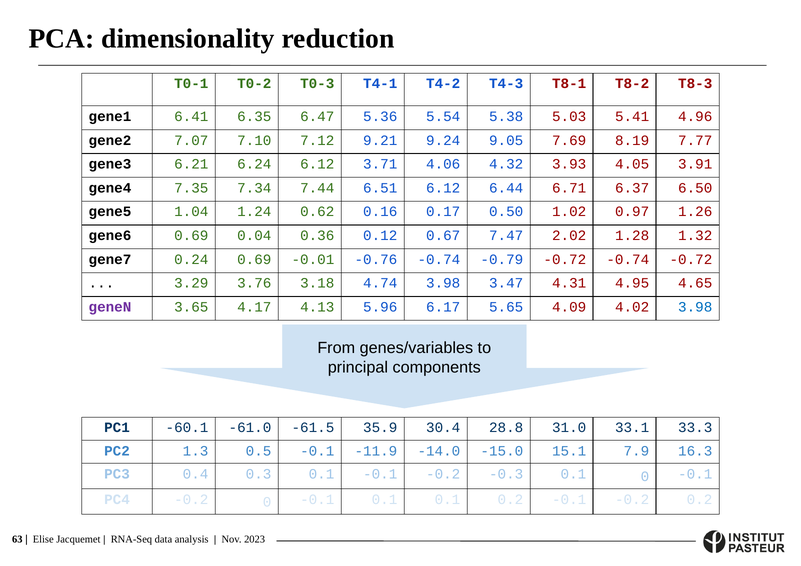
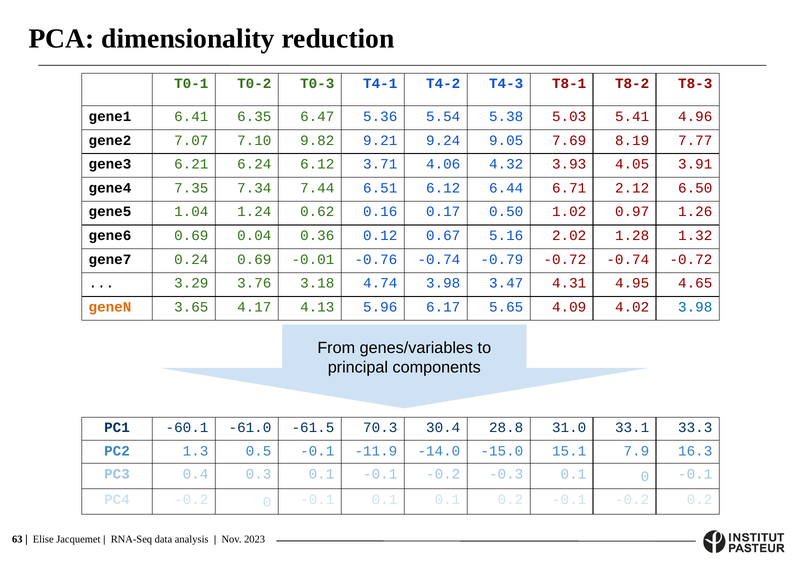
7.12: 7.12 -> 9.82 (317, 140)
6.37: 6.37 -> 2.12 (632, 188)
7.47: 7.47 -> 5.16 (506, 236)
geneN colour: purple -> orange (110, 307)
35.9: 35.9 -> 70.3 (380, 428)
